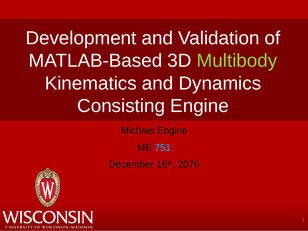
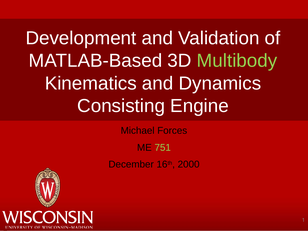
Michael Engine: Engine -> Forces (172, 131)
751 colour: light blue -> light green (163, 148)
2076: 2076 -> 2000 (189, 164)
